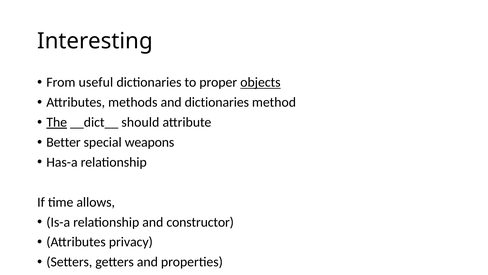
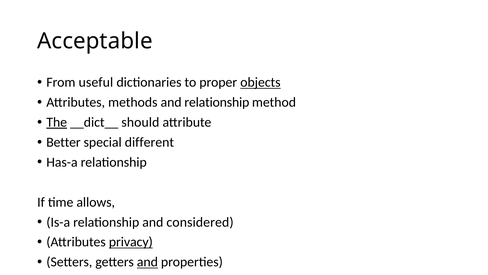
Interesting: Interesting -> Acceptable (95, 41)
and dictionaries: dictionaries -> relationship (217, 102)
weapons: weapons -> different (149, 142)
constructor: constructor -> considered (200, 222)
privacy underline: none -> present (131, 242)
and underline: none -> present (147, 262)
